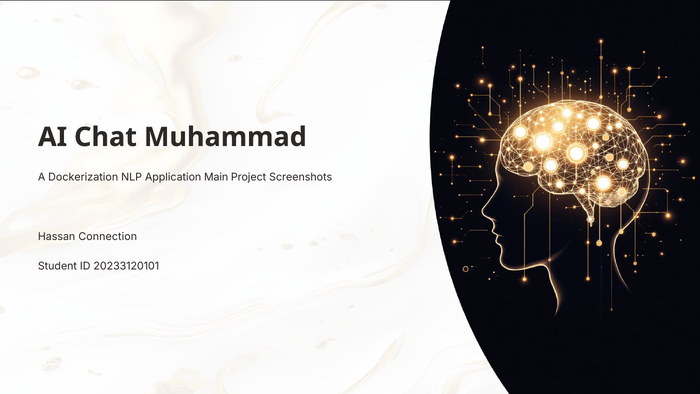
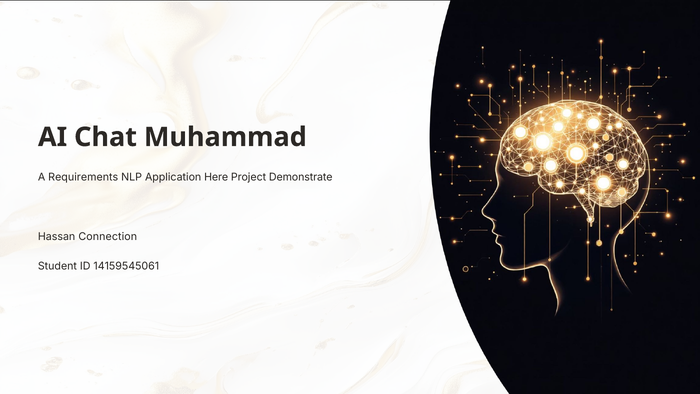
Dockerization: Dockerization -> Requirements (83, 177)
Main: Main -> Here (216, 177)
Screenshots: Screenshots -> Demonstrate (301, 177)
20233120101: 20233120101 -> 14159545061 (126, 266)
